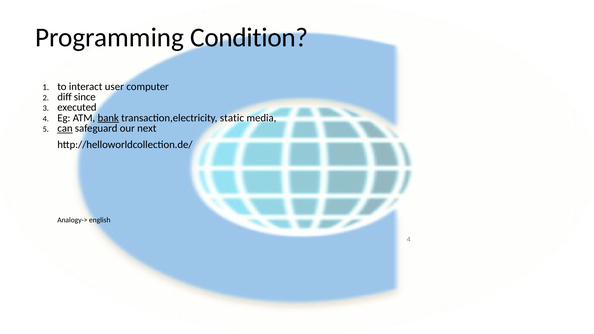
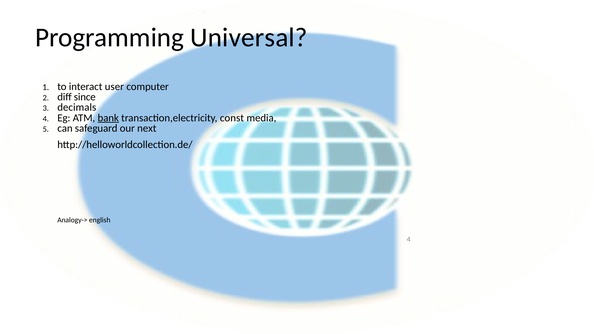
Condition: Condition -> Universal (249, 37)
executed: executed -> decimals (77, 107)
static: static -> const (232, 118)
can underline: present -> none (65, 128)
